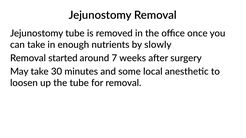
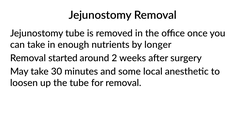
slowly: slowly -> longer (158, 45)
7: 7 -> 2 (114, 58)
